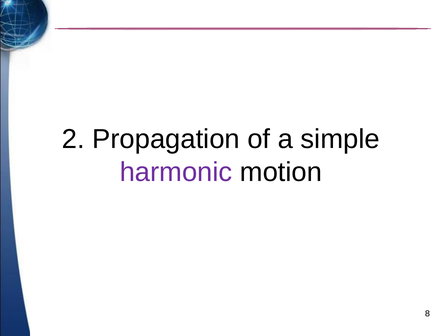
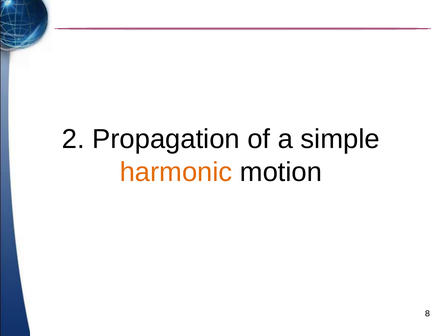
harmonic colour: purple -> orange (176, 172)
